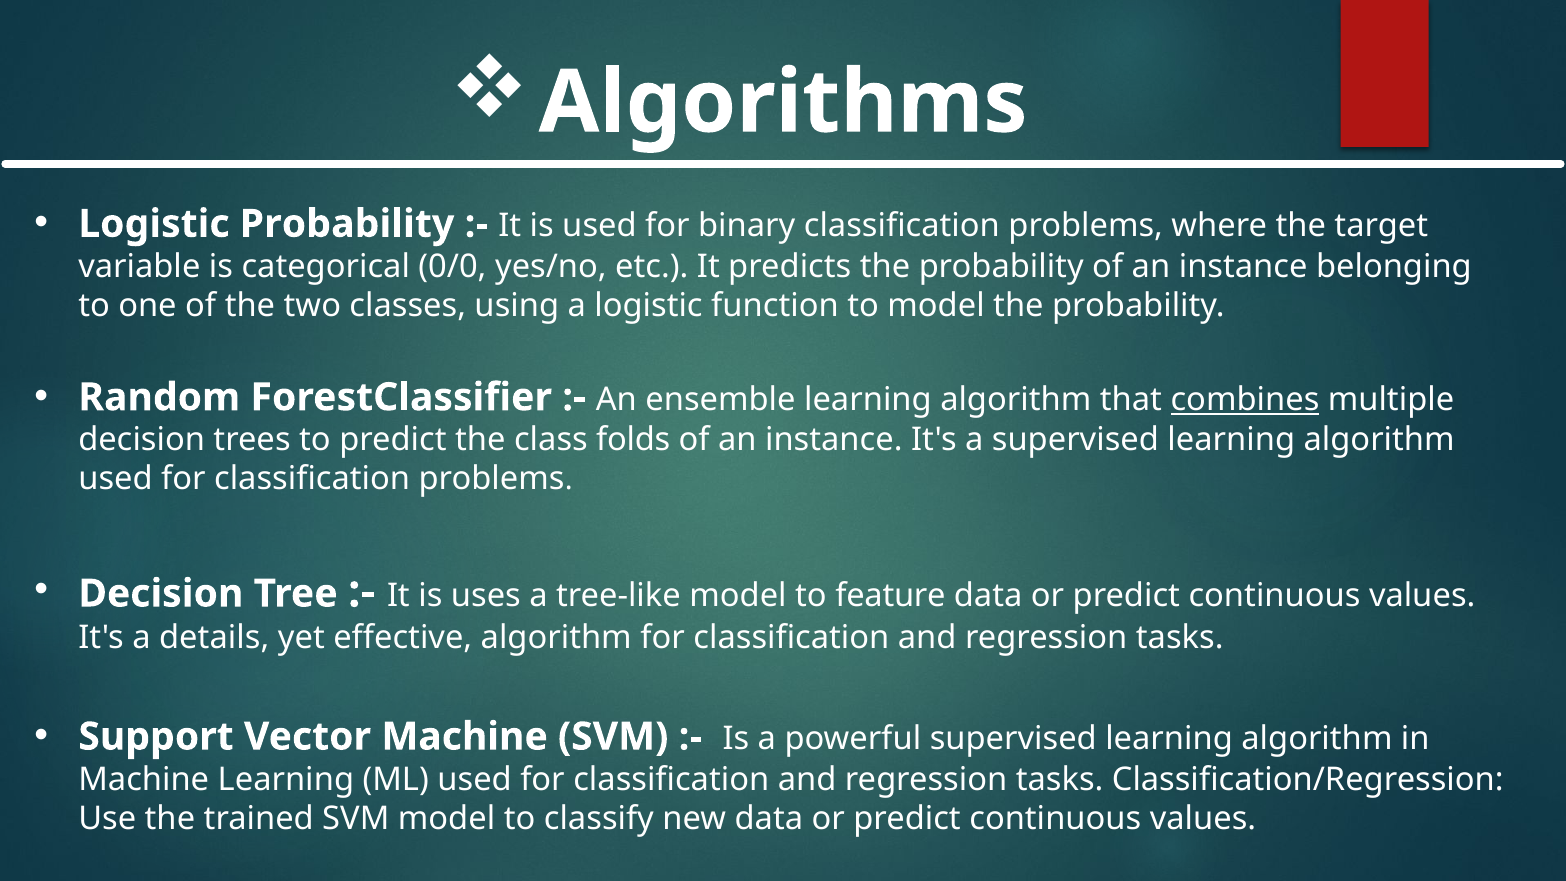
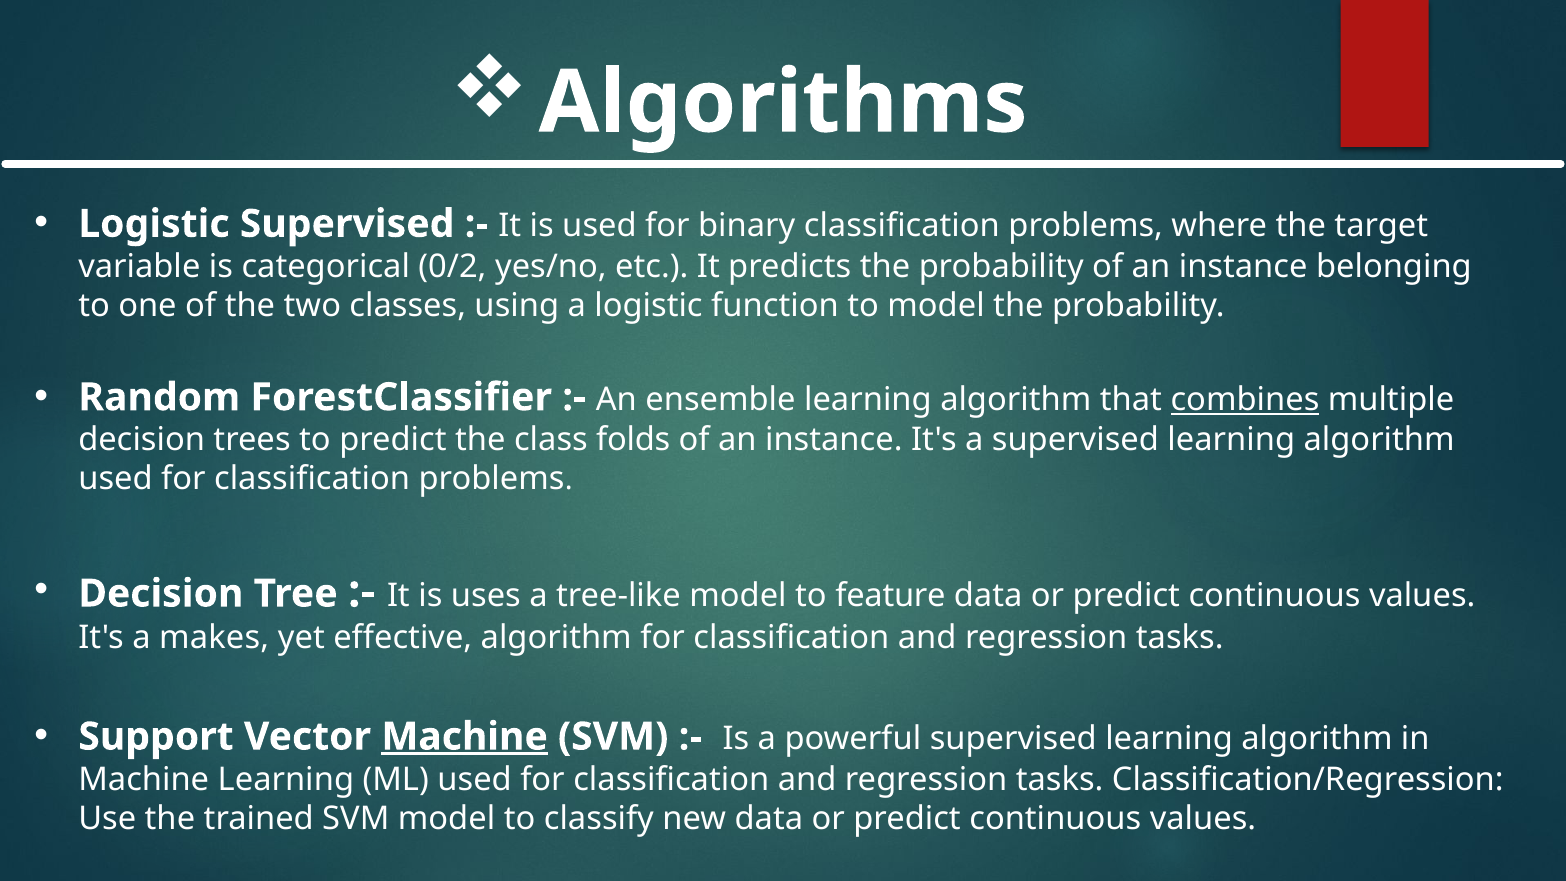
Logistic Probability: Probability -> Supervised (347, 224)
0/0: 0/0 -> 0/2 (452, 267)
details: details -> makes (214, 638)
Machine underline: none -> present (465, 737)
